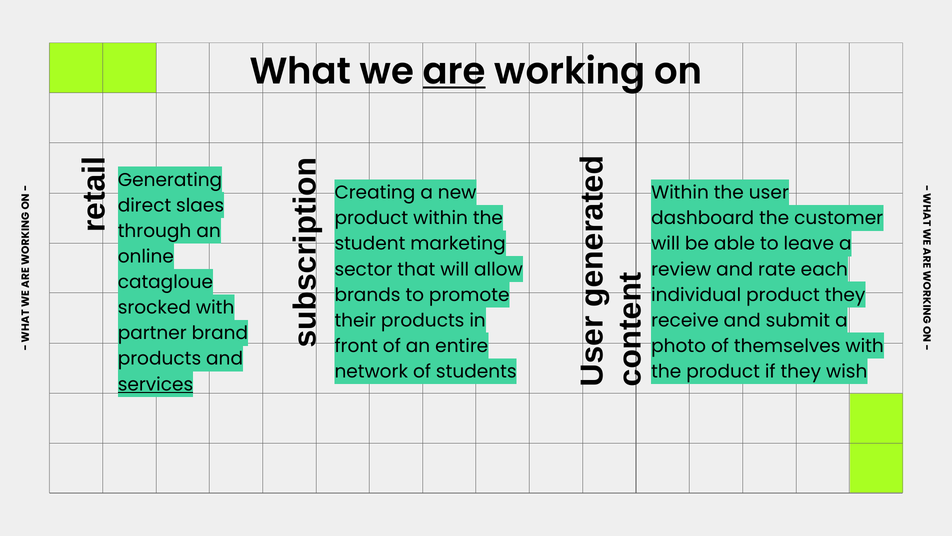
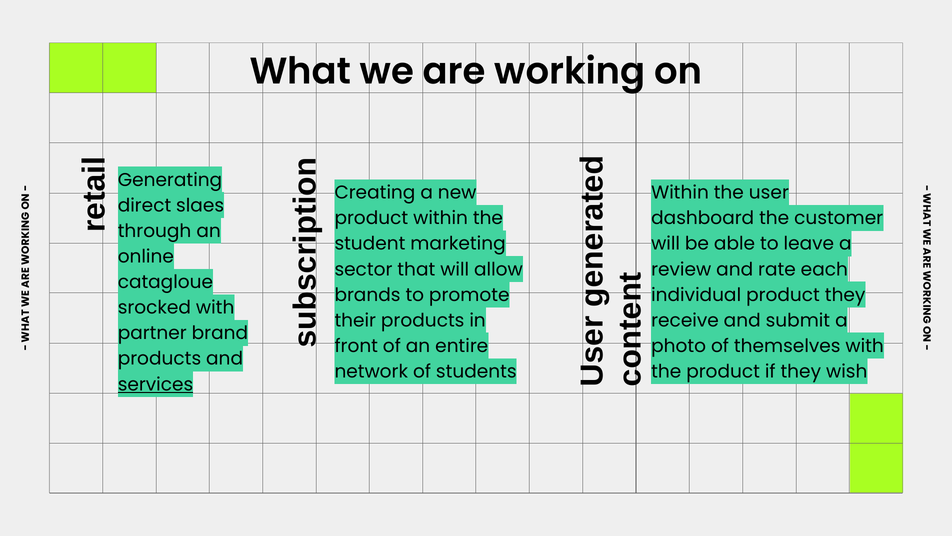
are underline: present -> none (454, 72)
